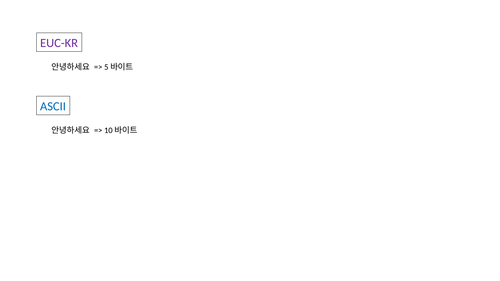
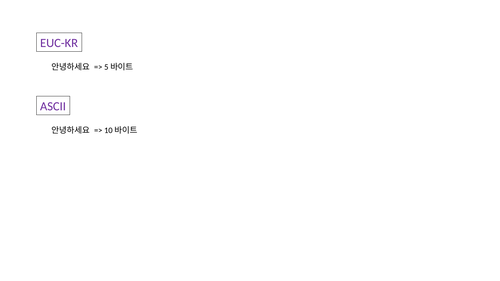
ASCII colour: blue -> purple (53, 107)
